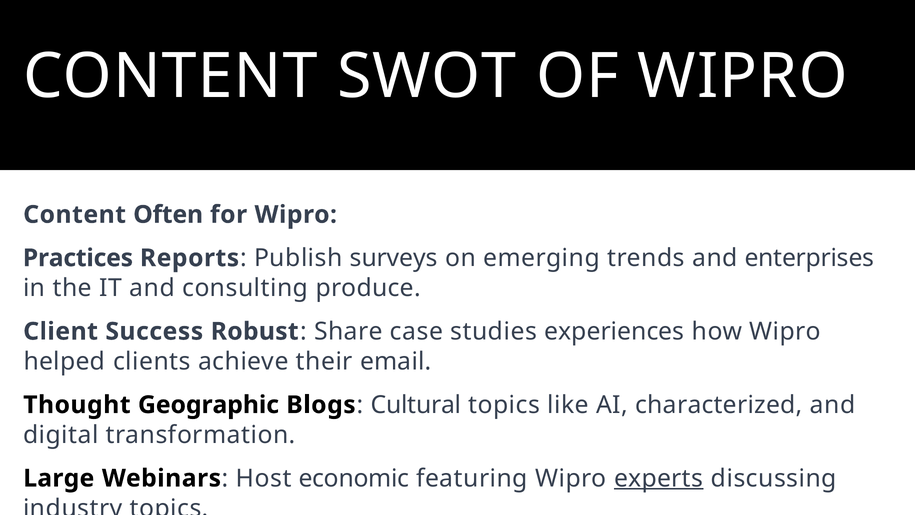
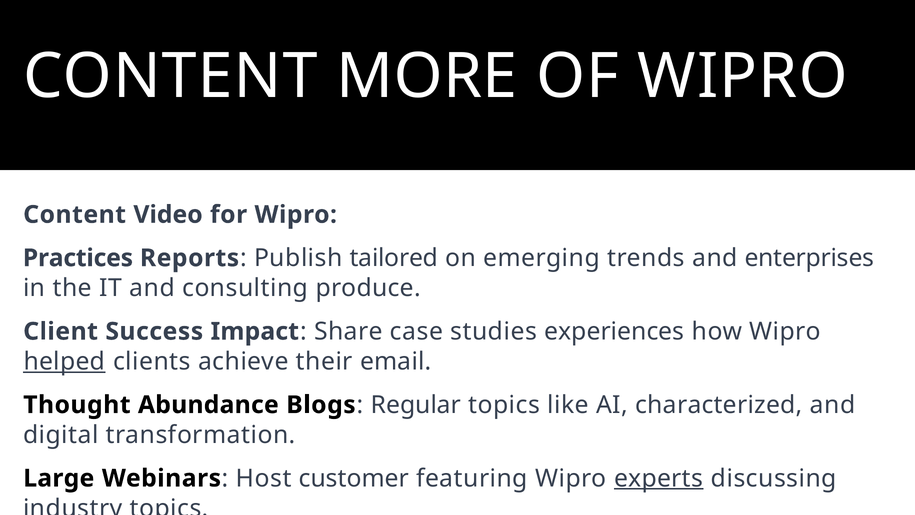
SWOT: SWOT -> MORE (427, 76)
Often: Often -> Video (168, 215)
surveys: surveys -> tailored (394, 258)
Robust: Robust -> Impact (255, 331)
helped underline: none -> present (64, 361)
Geographic: Geographic -> Abundance (208, 405)
Cultural: Cultural -> Regular (416, 405)
economic: economic -> customer (354, 478)
